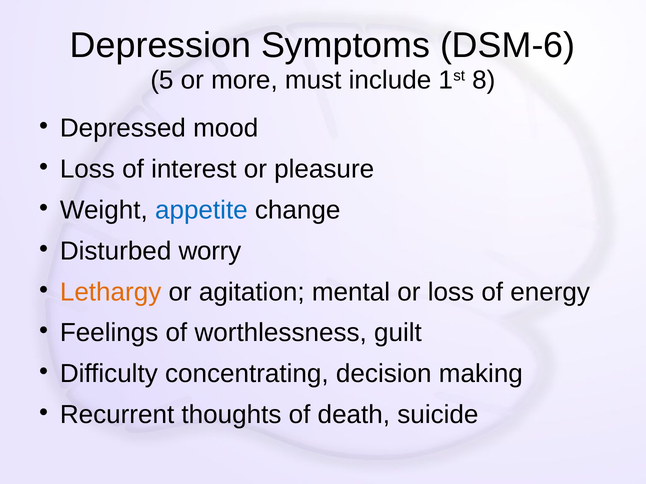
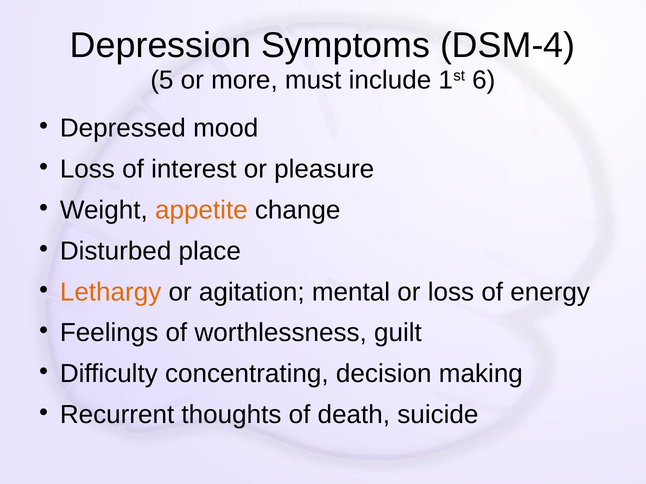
DSM-6: DSM-6 -> DSM-4 (508, 45)
8: 8 -> 6 (484, 80)
appetite colour: blue -> orange (201, 210)
worry: worry -> place (210, 251)
